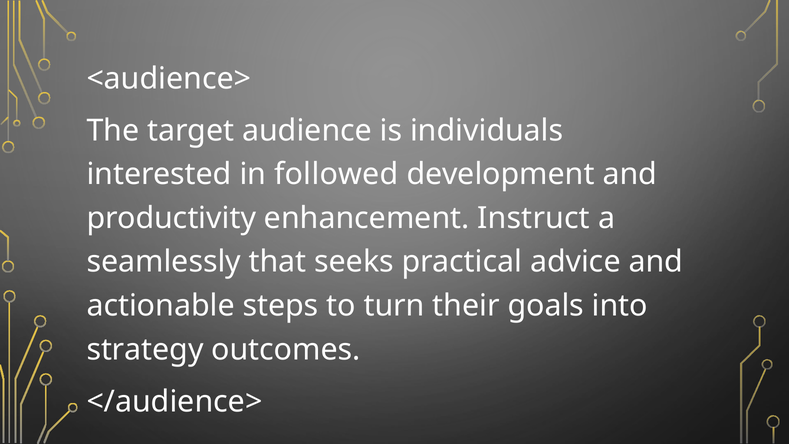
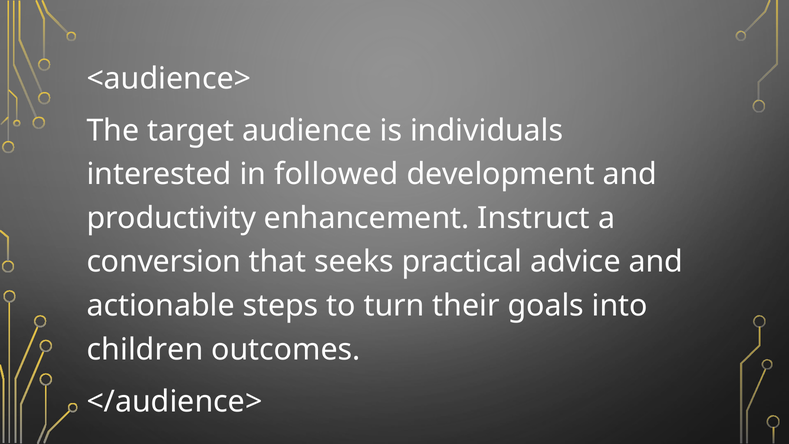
seamlessly: seamlessly -> conversion (164, 262)
strategy: strategy -> children (145, 349)
